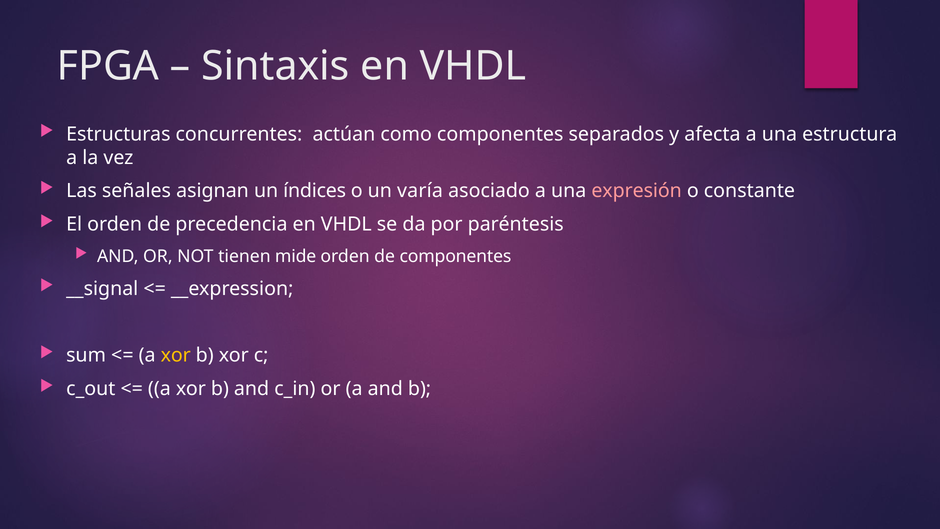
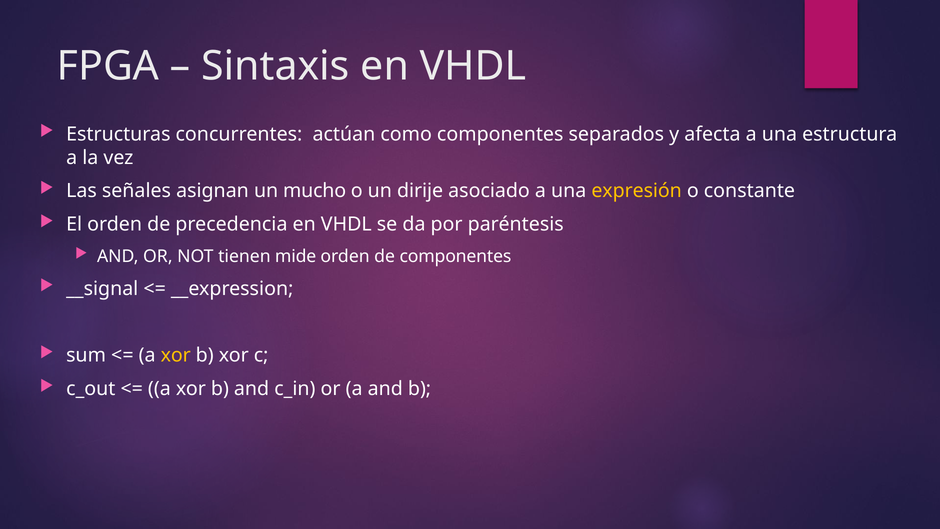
índices: índices -> mucho (315, 191)
varía: varía -> dirije (420, 191)
expresión colour: pink -> yellow (637, 191)
